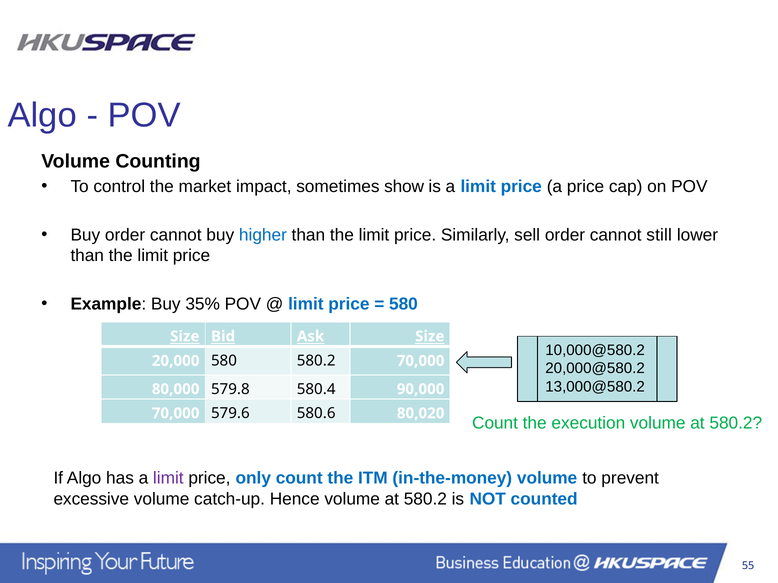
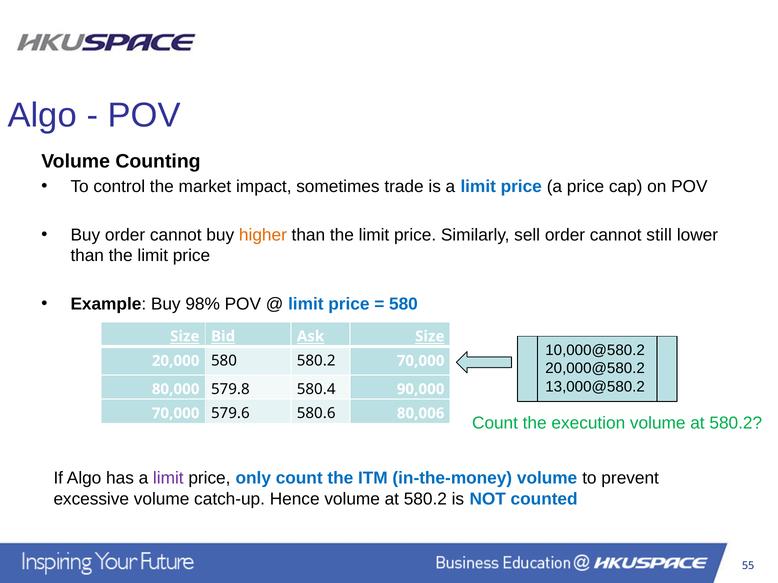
show: show -> trade (404, 187)
higher colour: blue -> orange (263, 235)
35%: 35% -> 98% (203, 304)
80,020: 80,020 -> 80,006 (421, 414)
